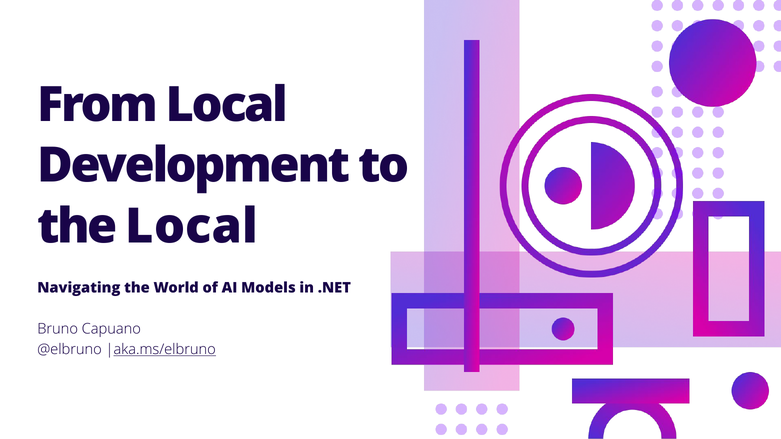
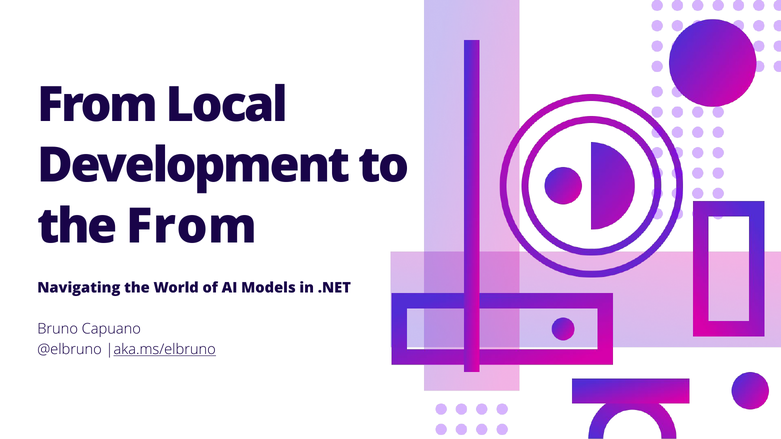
the Local: Local -> From (192, 227)
